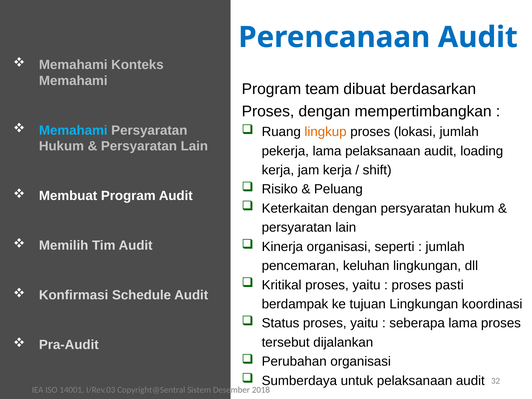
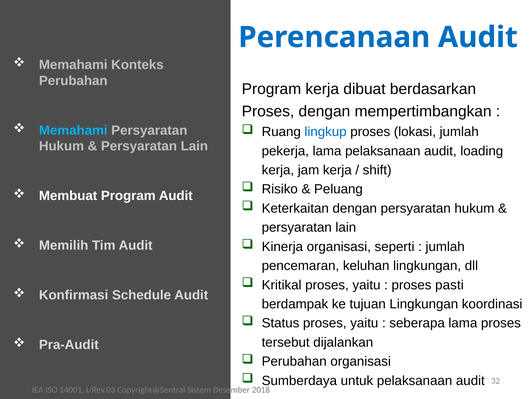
Memahami: Memahami -> Perubahan (73, 81)
Program team: team -> kerja (322, 89)
lingkup colour: orange -> blue (326, 132)
